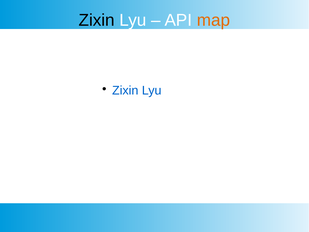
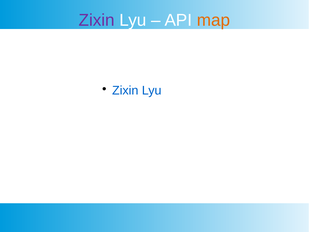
Zixin colour: black -> purple (97, 20)
